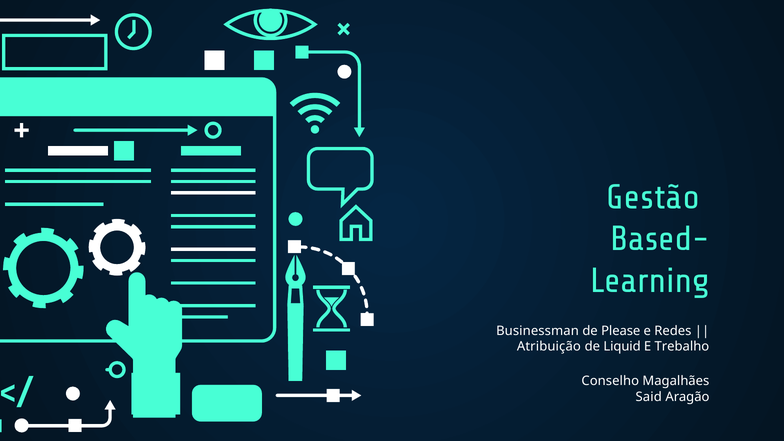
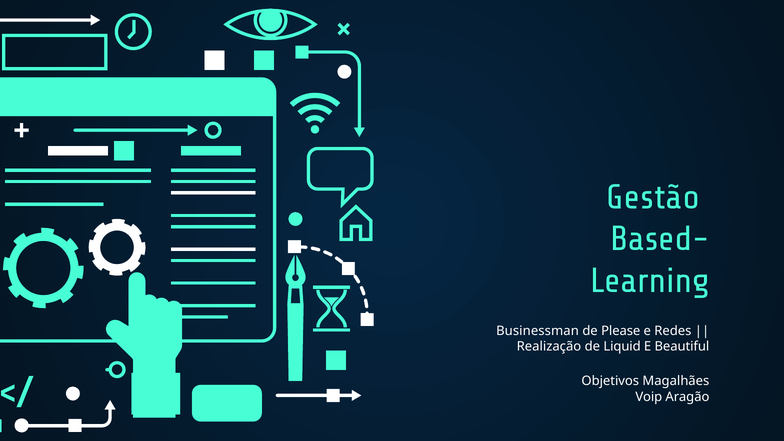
Atribuição: Atribuição -> Realização (549, 347)
Trebalho: Trebalho -> Beautiful (682, 347)
Conselho: Conselho -> Objetivos (610, 381)
Said: Said -> Voip (649, 397)
